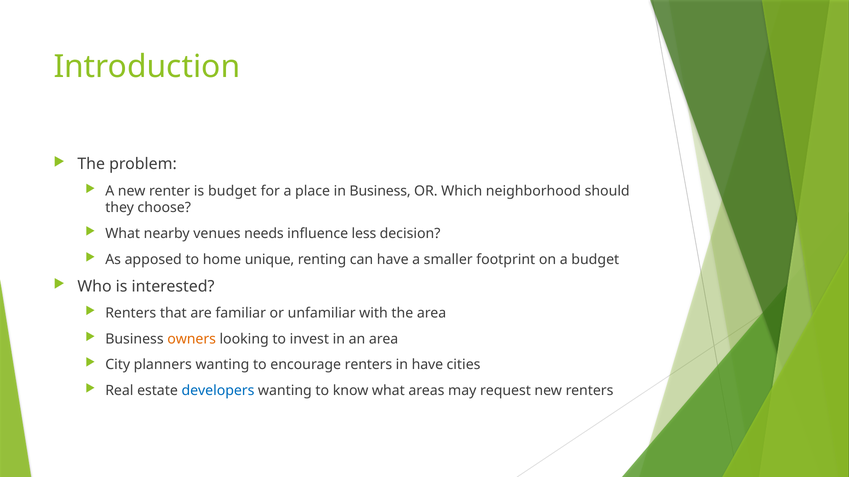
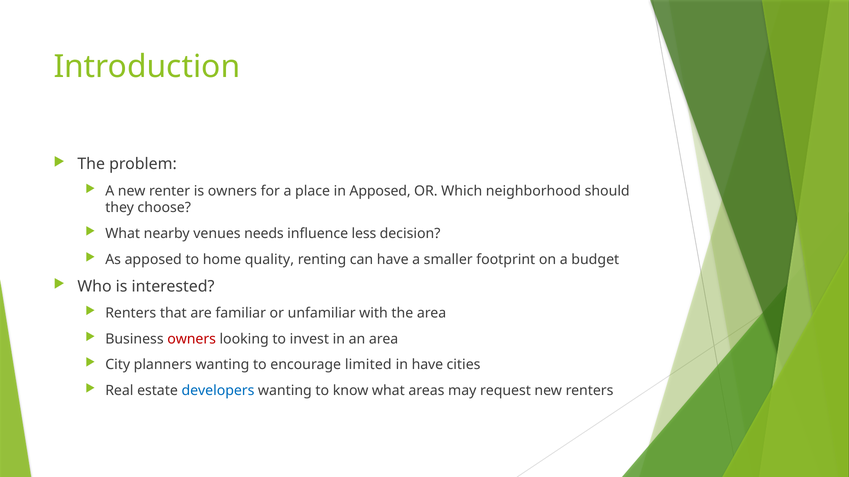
is budget: budget -> owners (232, 191)
in Business: Business -> Apposed (380, 191)
unique: unique -> quality (269, 260)
owners colour: orange -> red (192, 339)
encourage renters: renters -> limited (368, 365)
